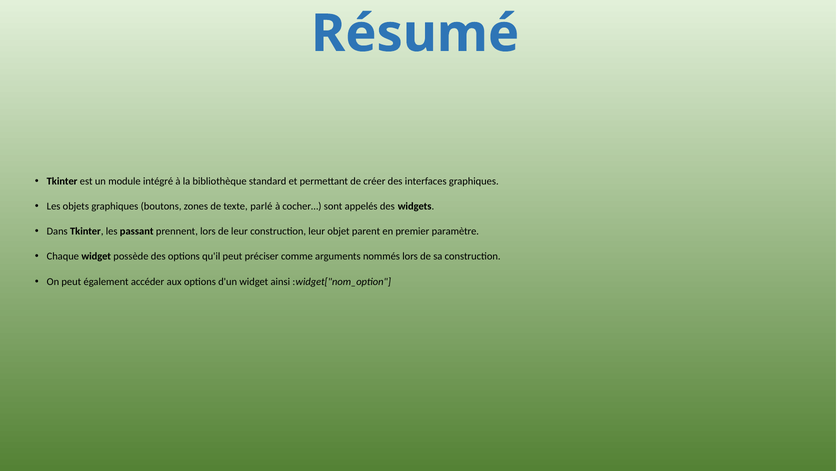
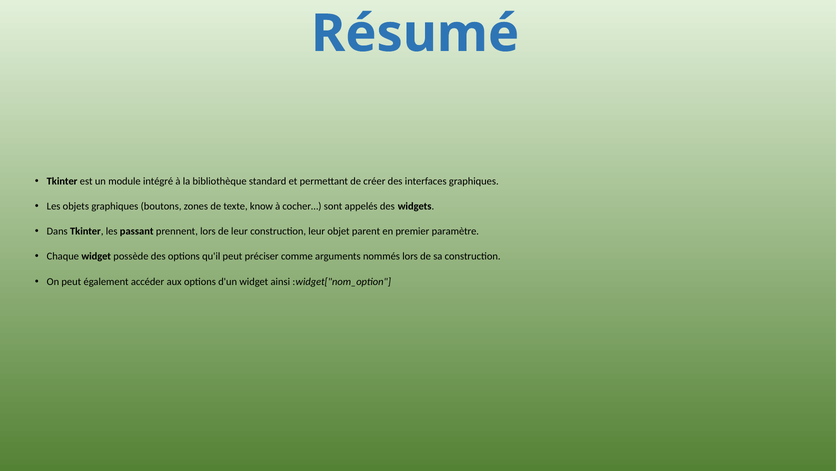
parlé: parlé -> know (261, 206)
